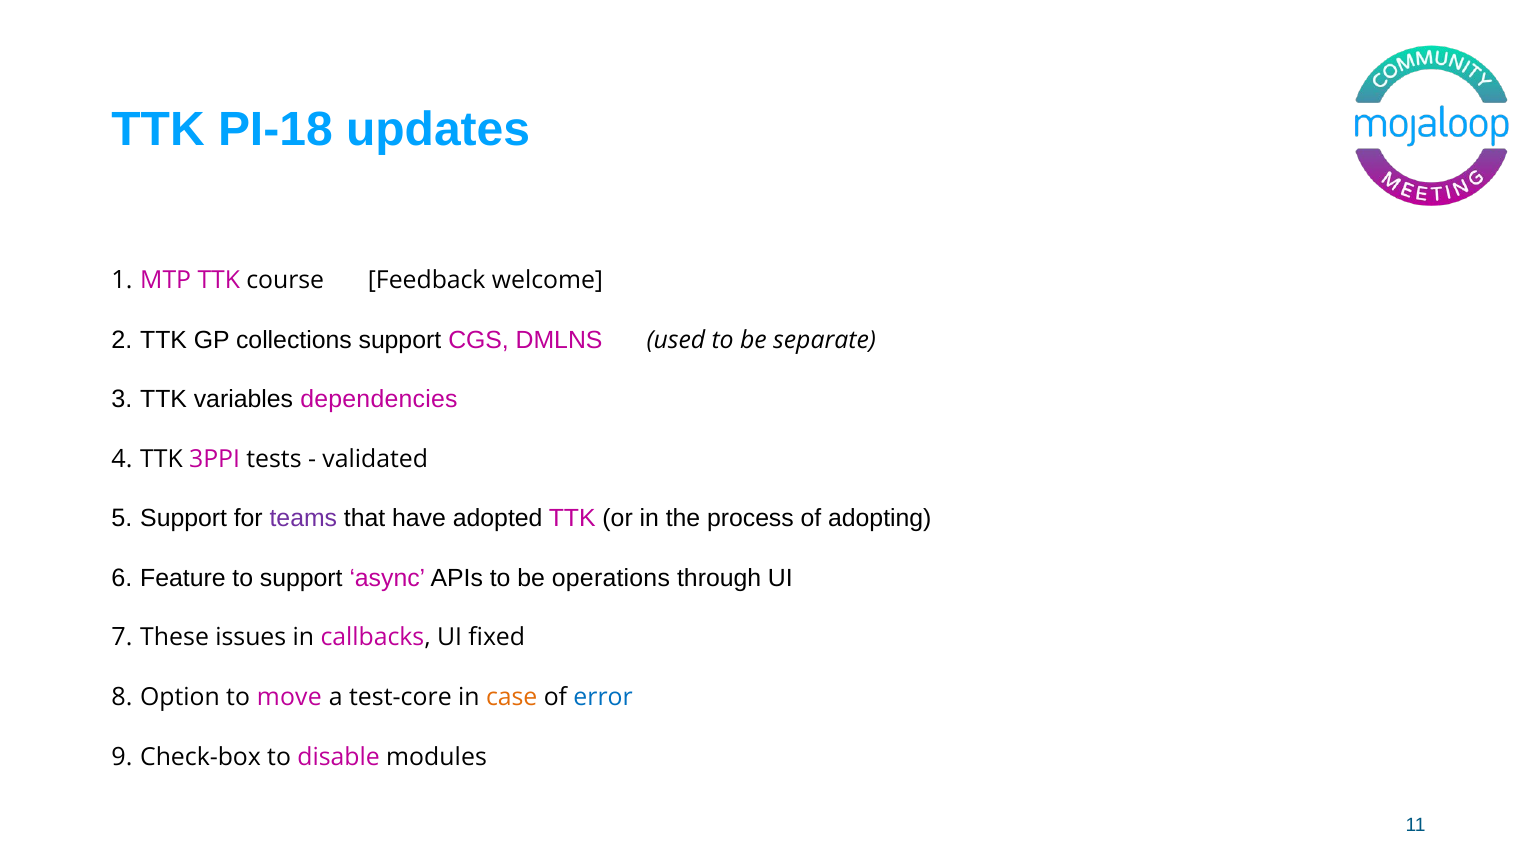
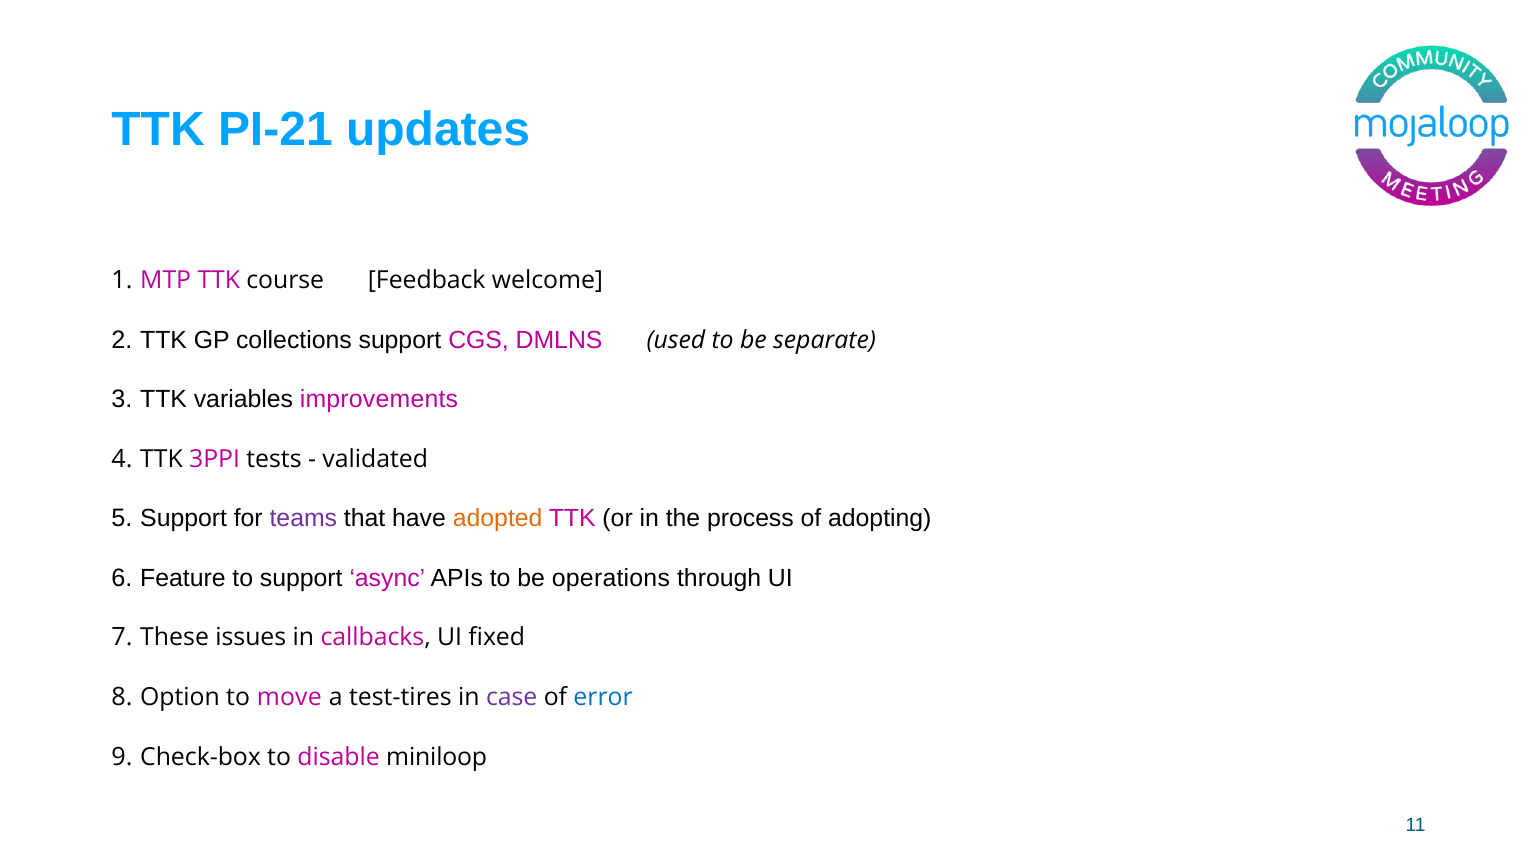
PI-18: PI-18 -> PI-21 (275, 129)
dependencies: dependencies -> improvements (379, 400)
adopted colour: black -> orange (498, 519)
test-core: test-core -> test-tires (400, 698)
case colour: orange -> purple (512, 698)
modules: modules -> miniloop (437, 757)
